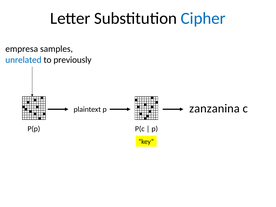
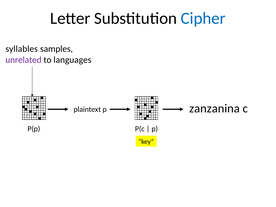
empresa: empresa -> syllables (22, 49)
unrelated colour: blue -> purple (23, 60)
previously: previously -> languages (72, 60)
